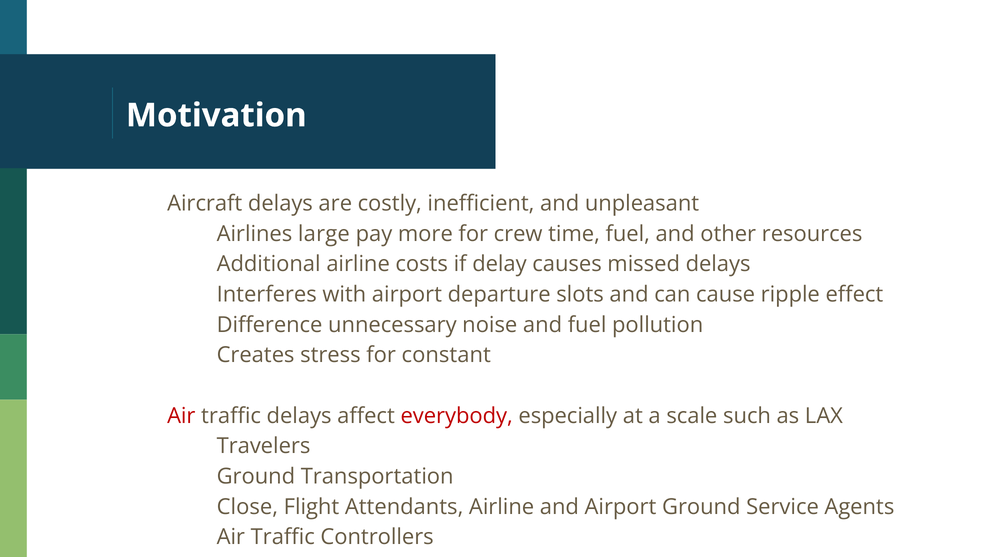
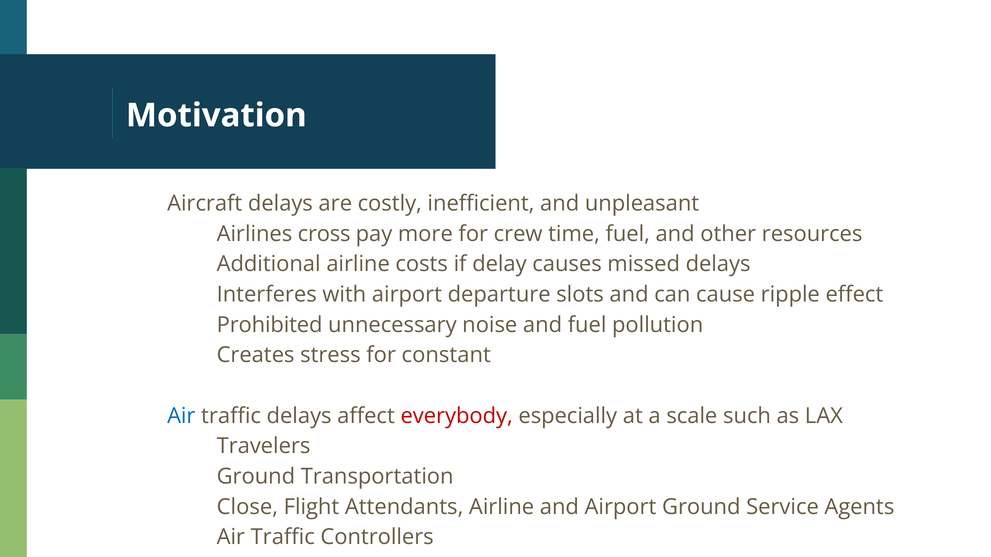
large: large -> cross (324, 234)
Difference: Difference -> Prohibited (270, 325)
Air colour: red -> blue (181, 416)
